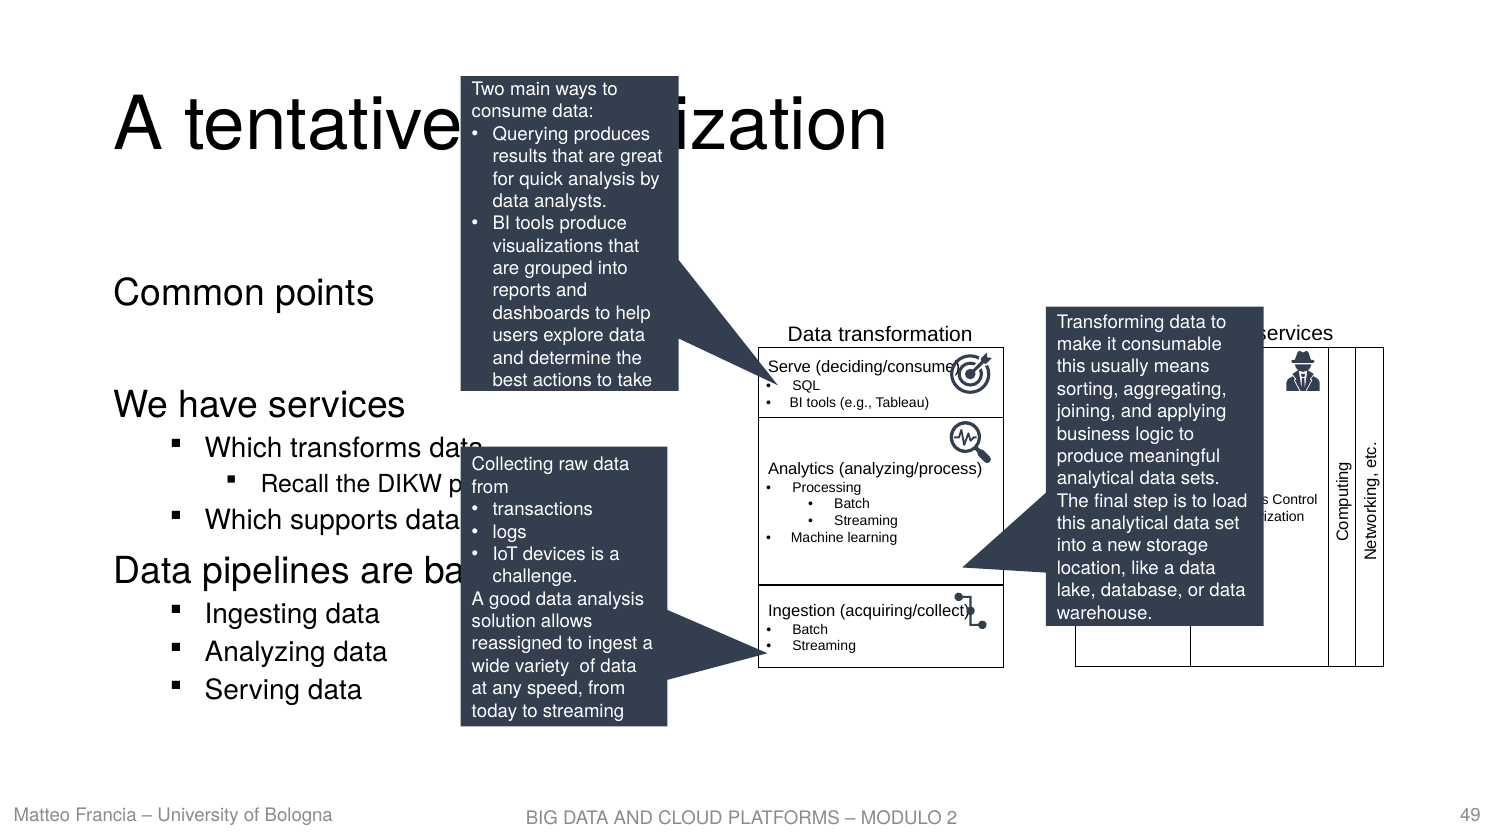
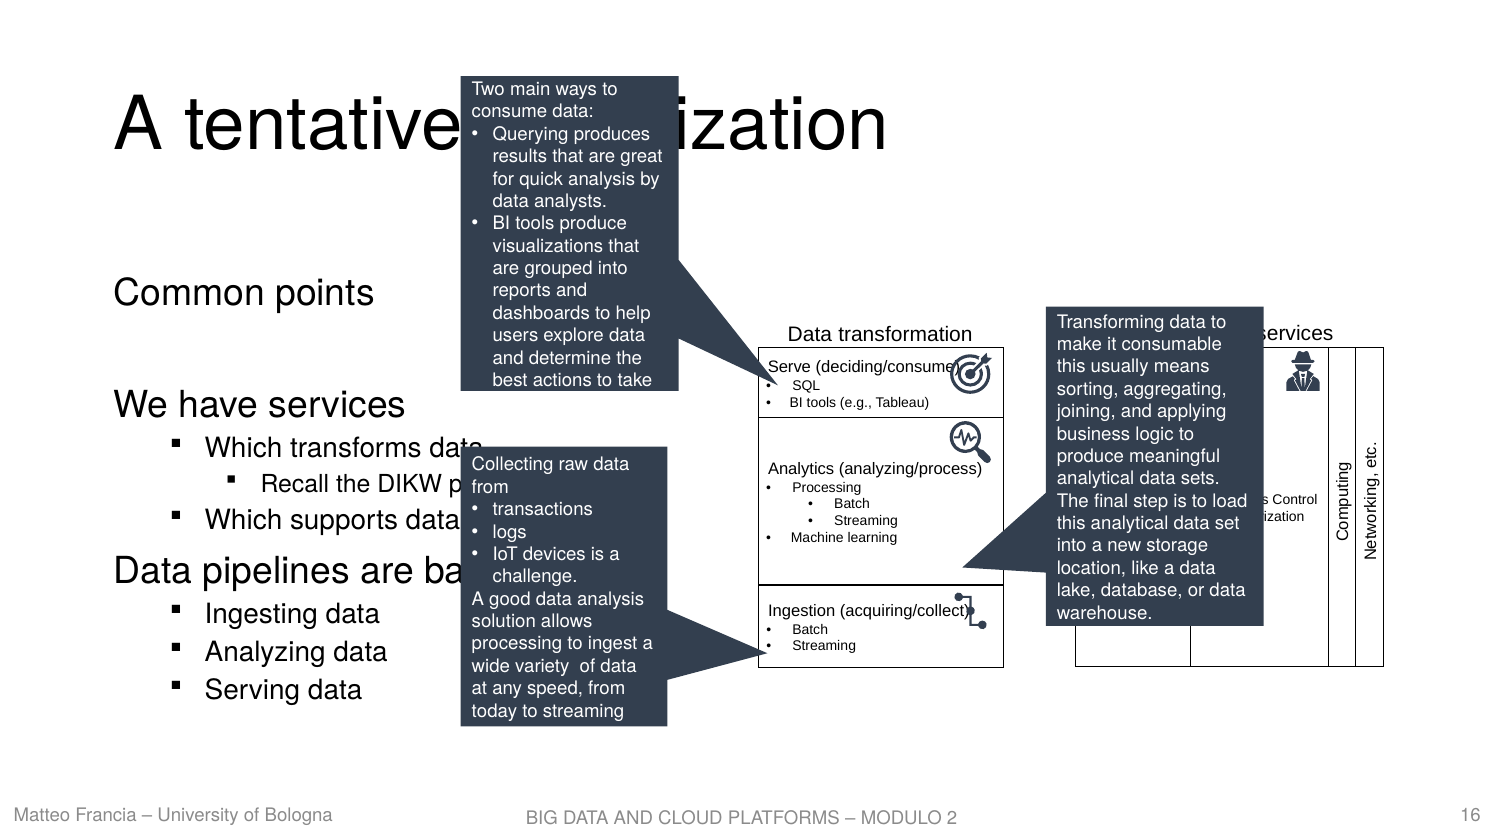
reassigned: reassigned -> processing (517, 644)
49: 49 -> 16 (1470, 816)
